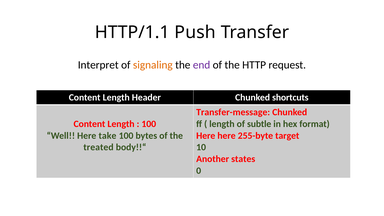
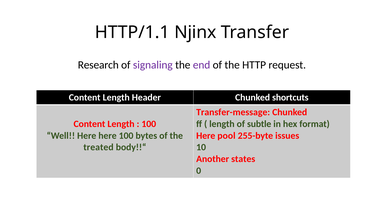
Push: Push -> Njinx (195, 32)
Interpret: Interpret -> Research (98, 65)
signaling colour: orange -> purple (153, 65)
Here take: take -> here (108, 136)
Here here: here -> pool (226, 136)
target: target -> issues (287, 136)
